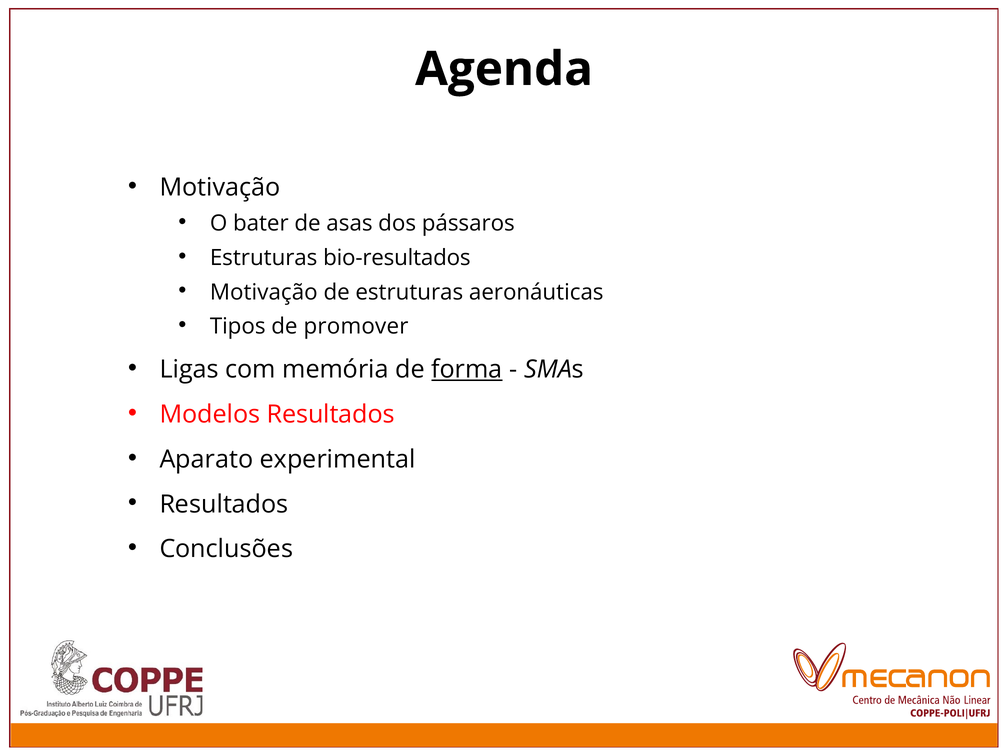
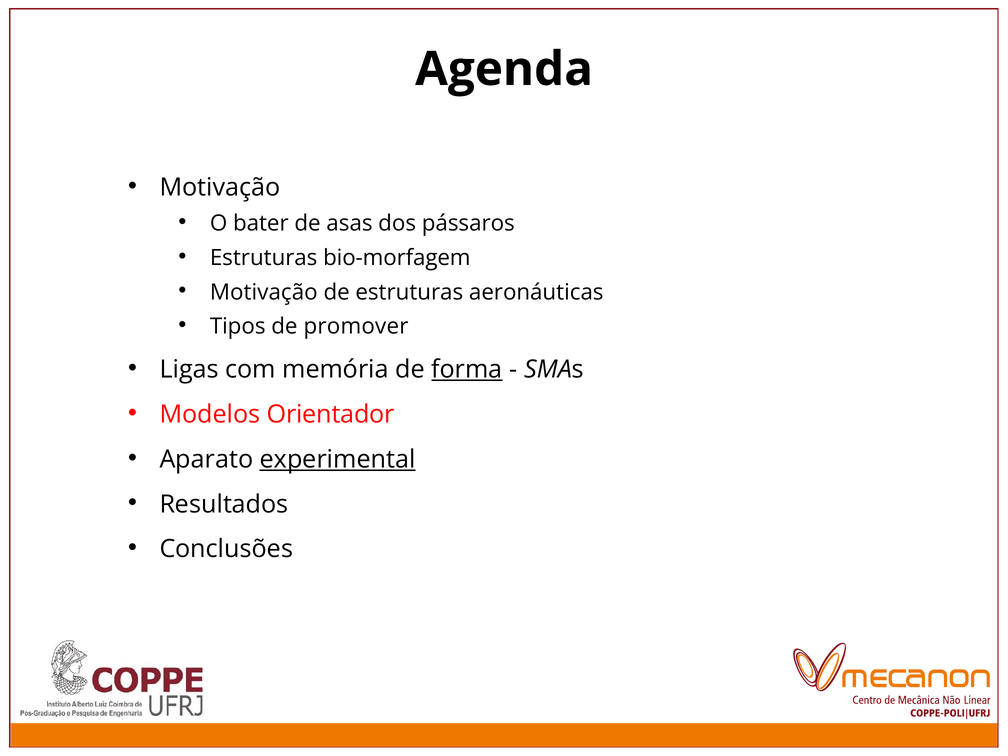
bio-resultados: bio-resultados -> bio-morfagem (397, 258)
Modelos Resultados: Resultados -> Orientador (331, 415)
experimental underline: none -> present (338, 459)
